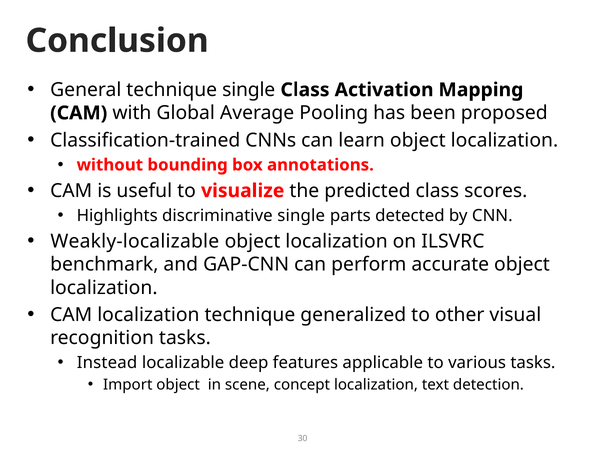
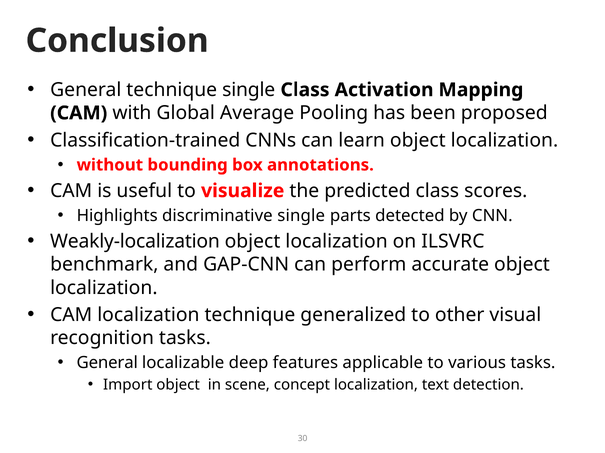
Weakly-localizable: Weakly-localizable -> Weakly-localization (135, 242)
Instead: Instead -> General (107, 363)
